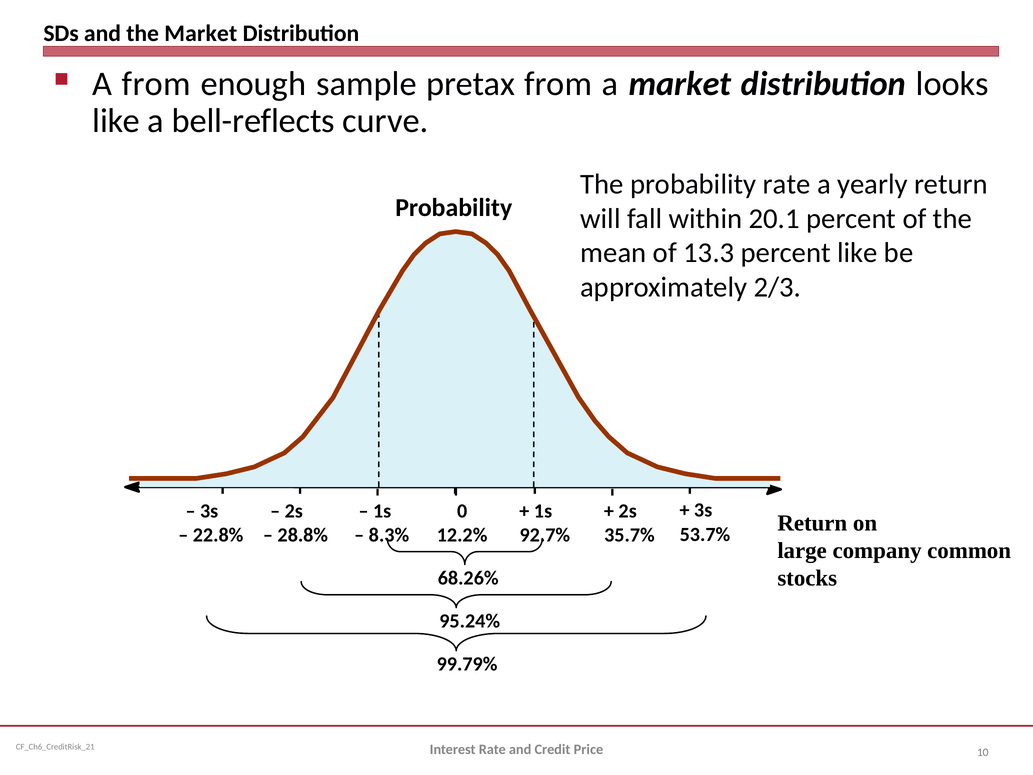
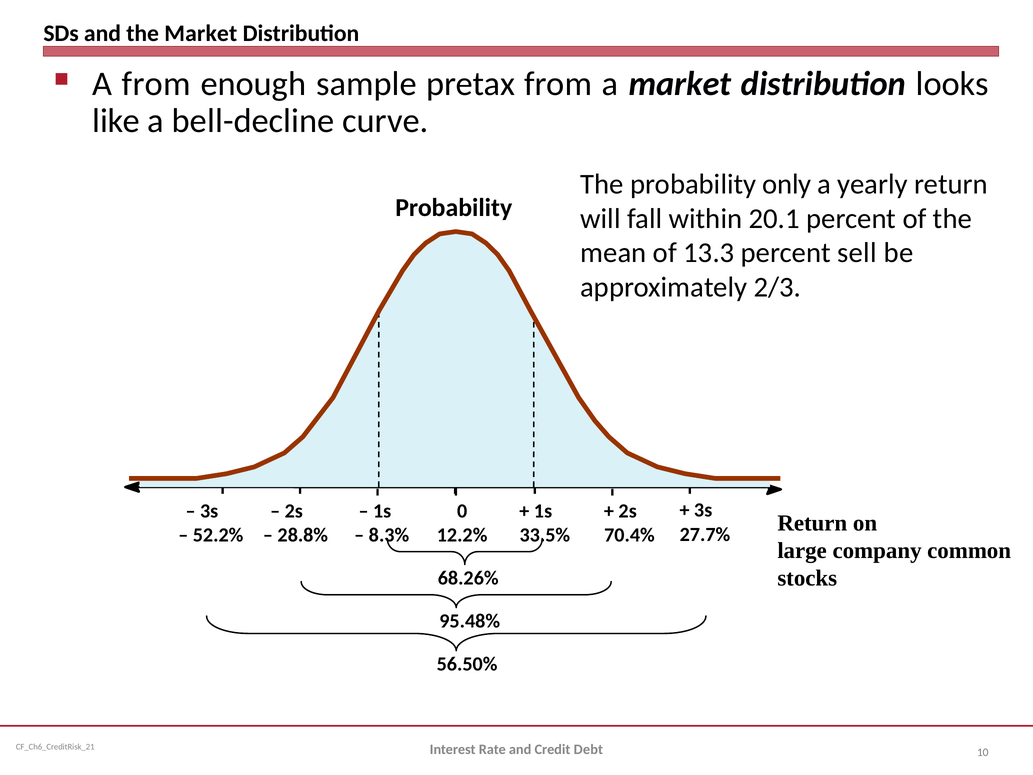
bell-reflects: bell-reflects -> bell-decline (253, 121)
probability rate: rate -> only (787, 184)
like: like -> sell (857, 253)
53.7%: 53.7% -> 27.7% (705, 534)
22.8%: 22.8% -> 52.2% (218, 535)
92.7%: 92.7% -> 33.5% (545, 535)
35.7%: 35.7% -> 70.4% (629, 535)
95.24%: 95.24% -> 95.48% (470, 621)
99.79%: 99.79% -> 56.50% (467, 664)
Price: Price -> Debt (588, 749)
